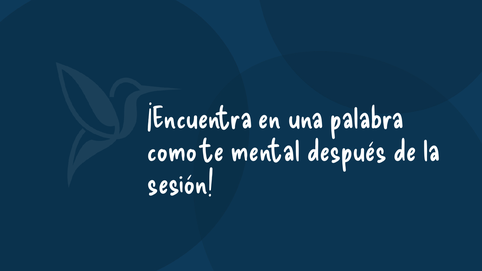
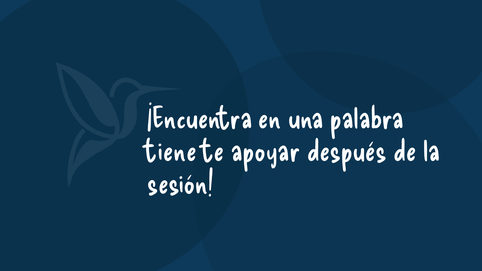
como: como -> tiene (172, 151)
mental: mental -> apoyar (266, 151)
